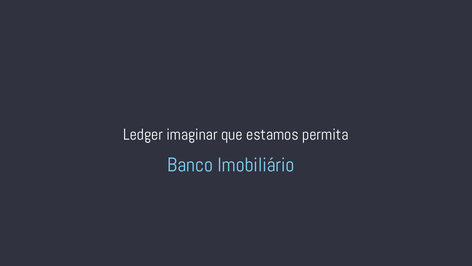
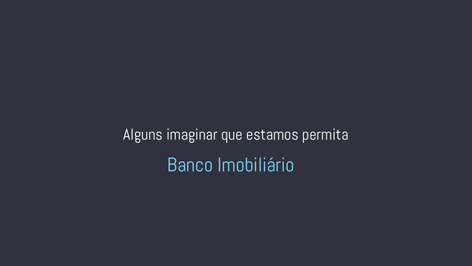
Ledger: Ledger -> Alguns (143, 134)
